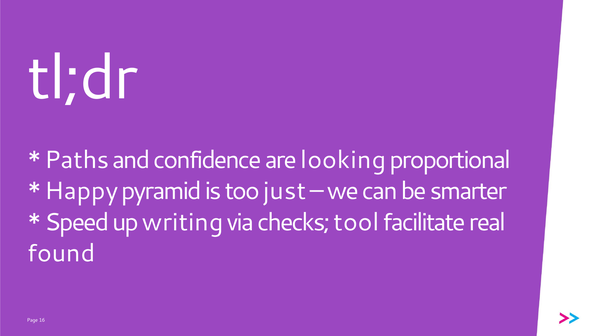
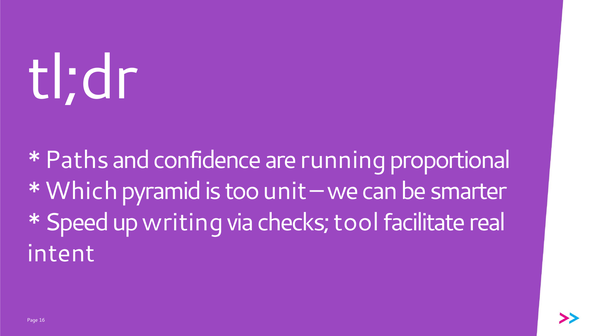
looking: looking -> running (343, 160)
Happy: Happy -> Which (81, 191)
just: just -> unit (285, 191)
found: found -> intent (61, 254)
